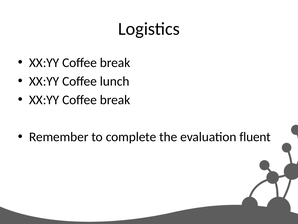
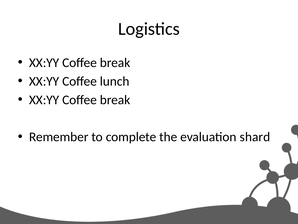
fluent: fluent -> shard (255, 137)
